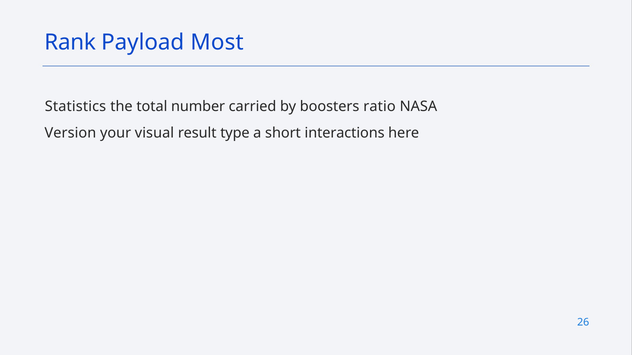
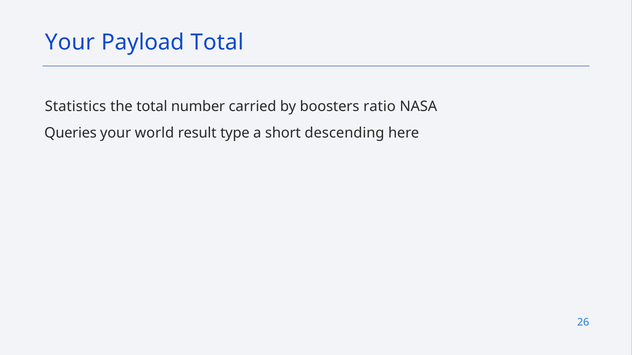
Rank: Rank -> Your (70, 42)
Payload Most: Most -> Total (217, 42)
Version: Version -> Queries (71, 133)
visual: visual -> world (154, 133)
interactions: interactions -> descending (344, 133)
